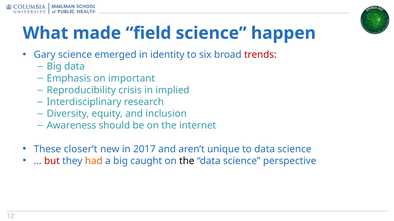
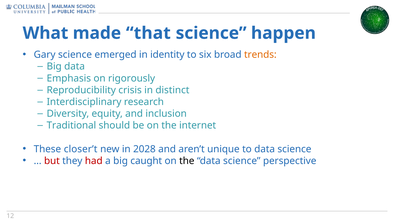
field: field -> that (148, 33)
trends colour: red -> orange (260, 55)
important: important -> rigorously (132, 79)
implied: implied -> distinct (172, 90)
Awareness: Awareness -> Traditional (71, 126)
2017: 2017 -> 2028 (144, 149)
had colour: orange -> red (94, 161)
